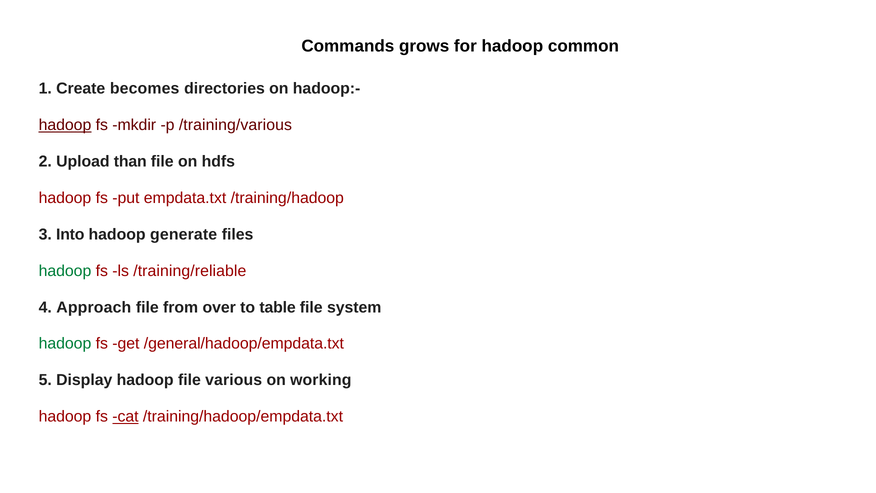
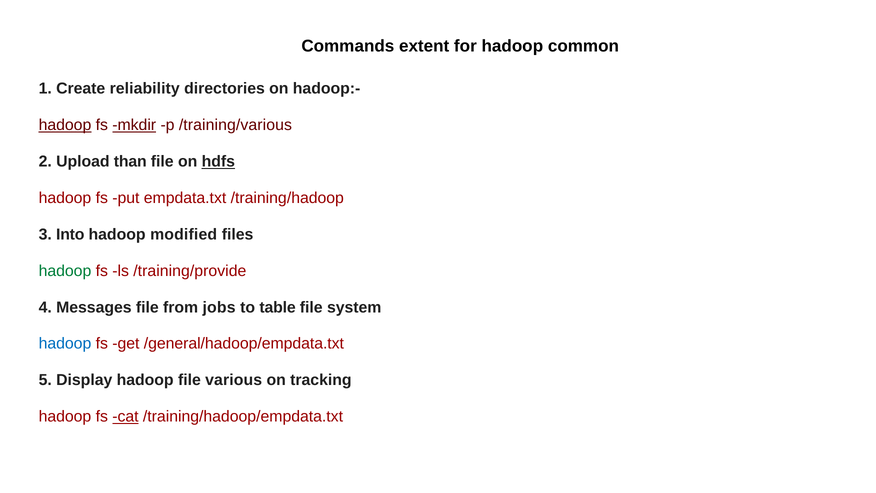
grows: grows -> extent (424, 46)
becomes: becomes -> reliability (145, 89)
mkdir underline: none -> present (134, 125)
hdfs underline: none -> present (218, 161)
generate: generate -> modified (184, 234)
/training/reliable: /training/reliable -> /training/provide (190, 271)
Approach: Approach -> Messages (94, 307)
over: over -> jobs (219, 307)
hadoop colour: green -> blue (65, 344)
working: working -> tracking (321, 380)
